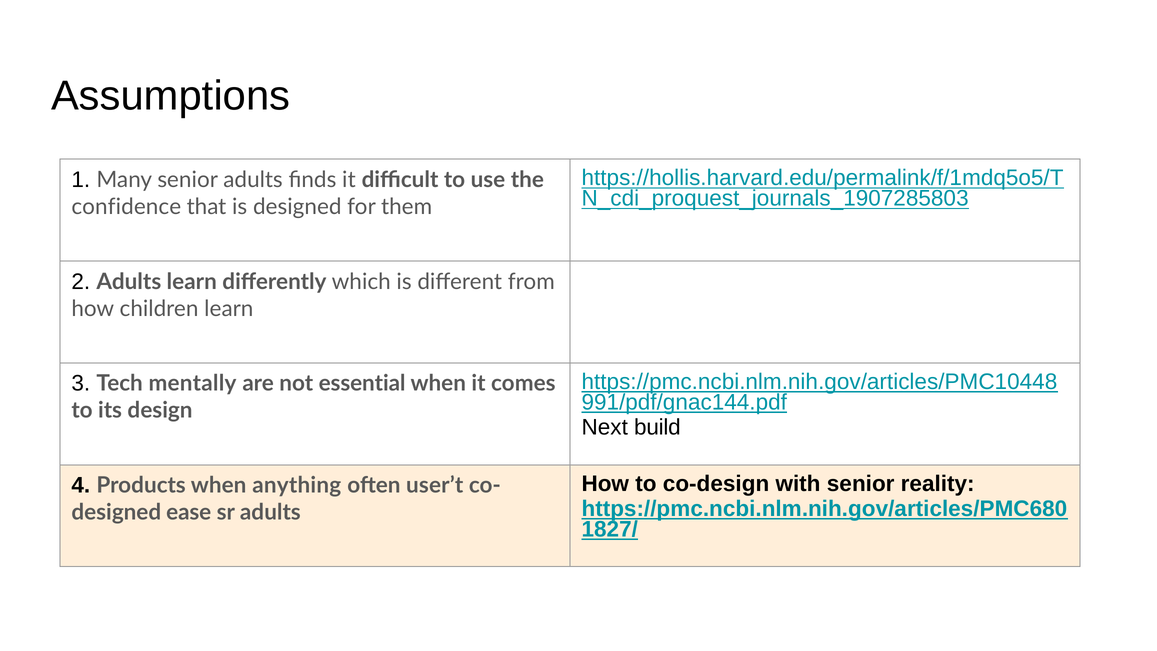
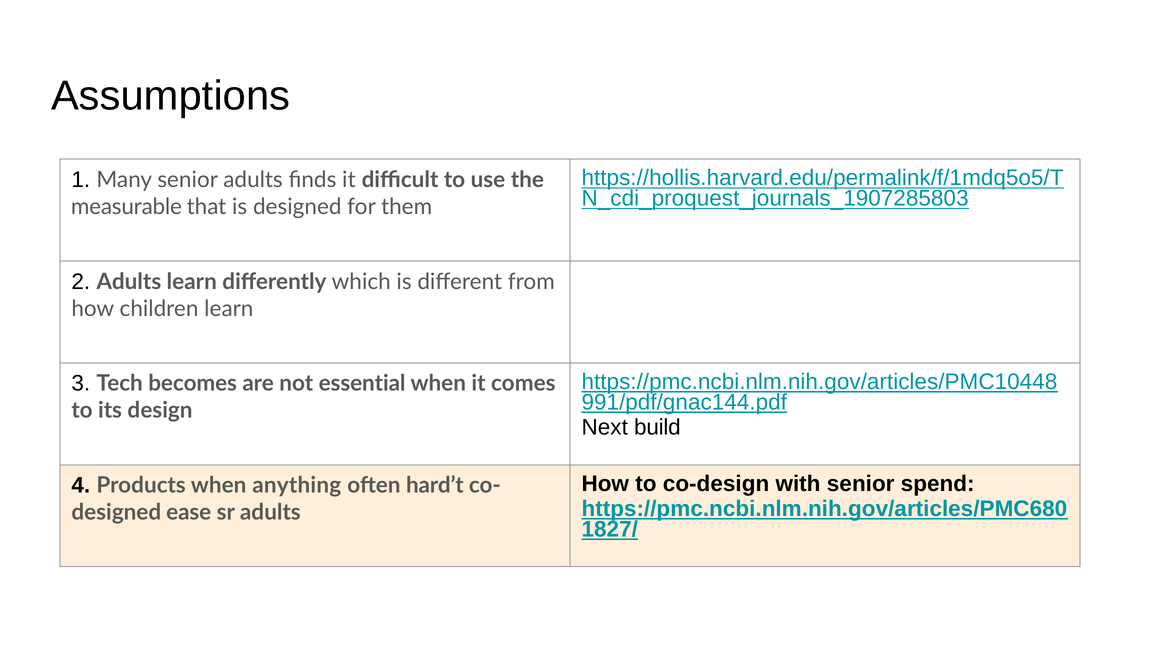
confidence: confidence -> measurable (126, 207)
mentally: mentally -> becomes (193, 383)
reality: reality -> spend (938, 483)
user’t: user’t -> hard’t (435, 485)
